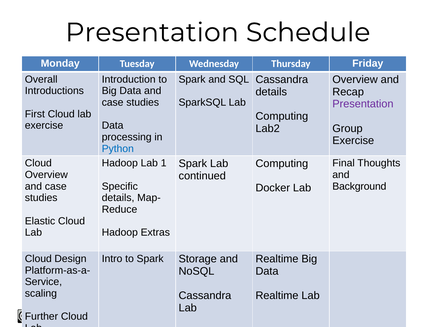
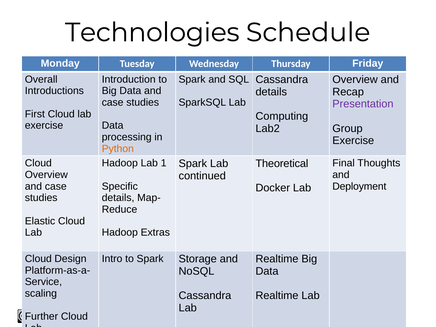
Presentation: Presentation -> Technologies (152, 32)
Python colour: blue -> orange (118, 149)
Computing: Computing -> Theoretical (282, 164)
Background: Background -> Deployment (359, 186)
